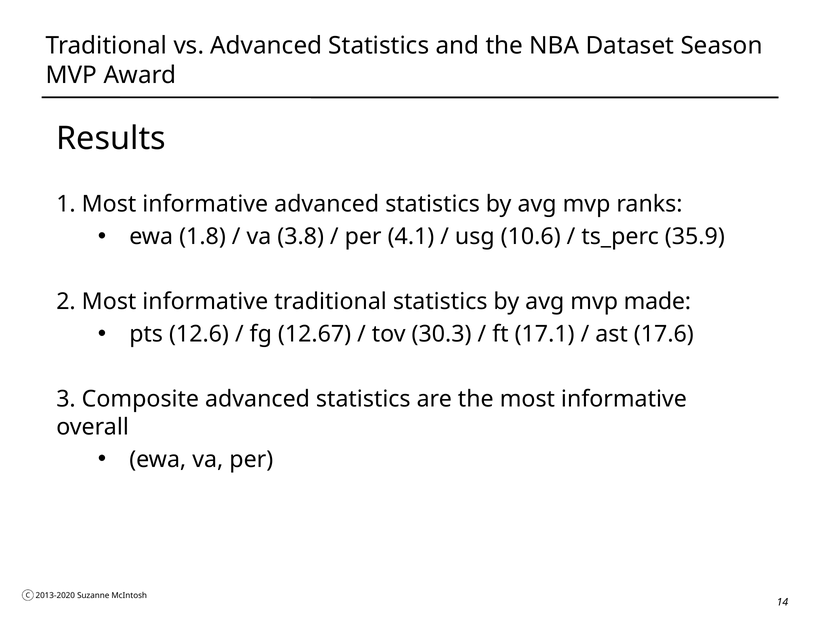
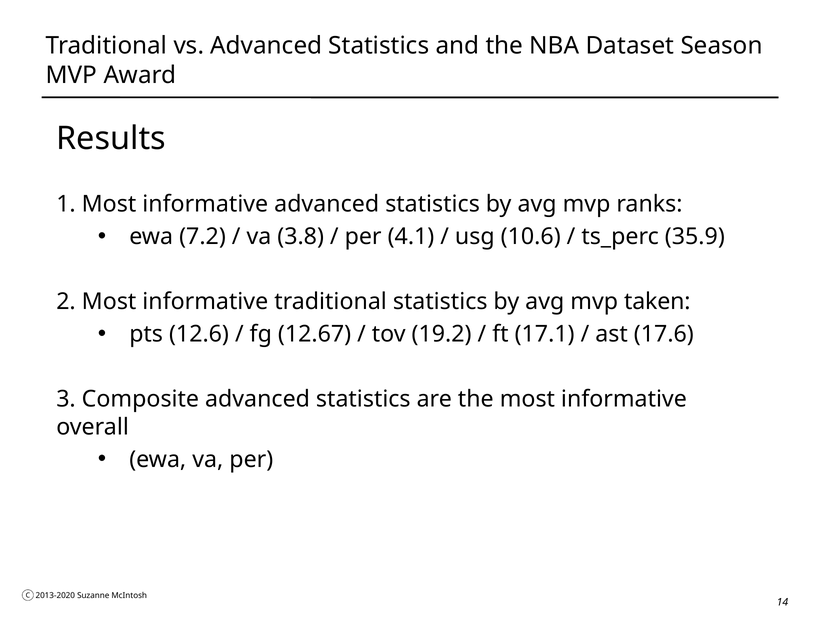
1.8: 1.8 -> 7.2 (202, 236)
made: made -> taken (657, 301)
30.3: 30.3 -> 19.2 (442, 334)
